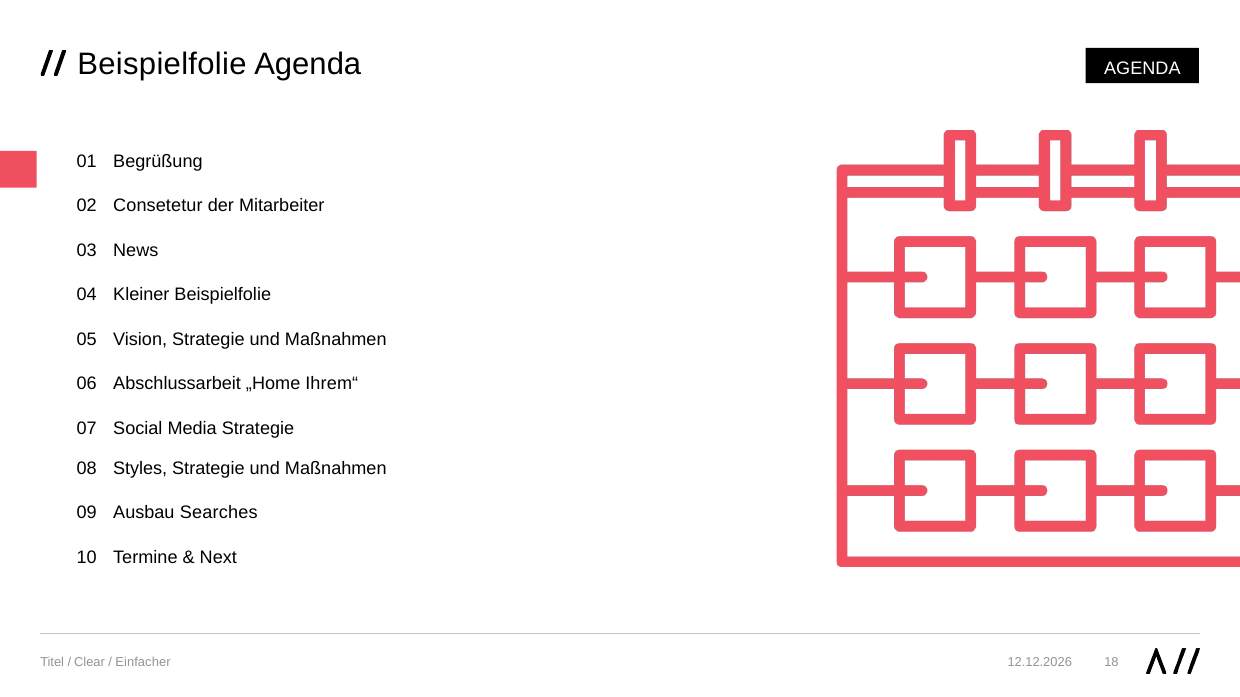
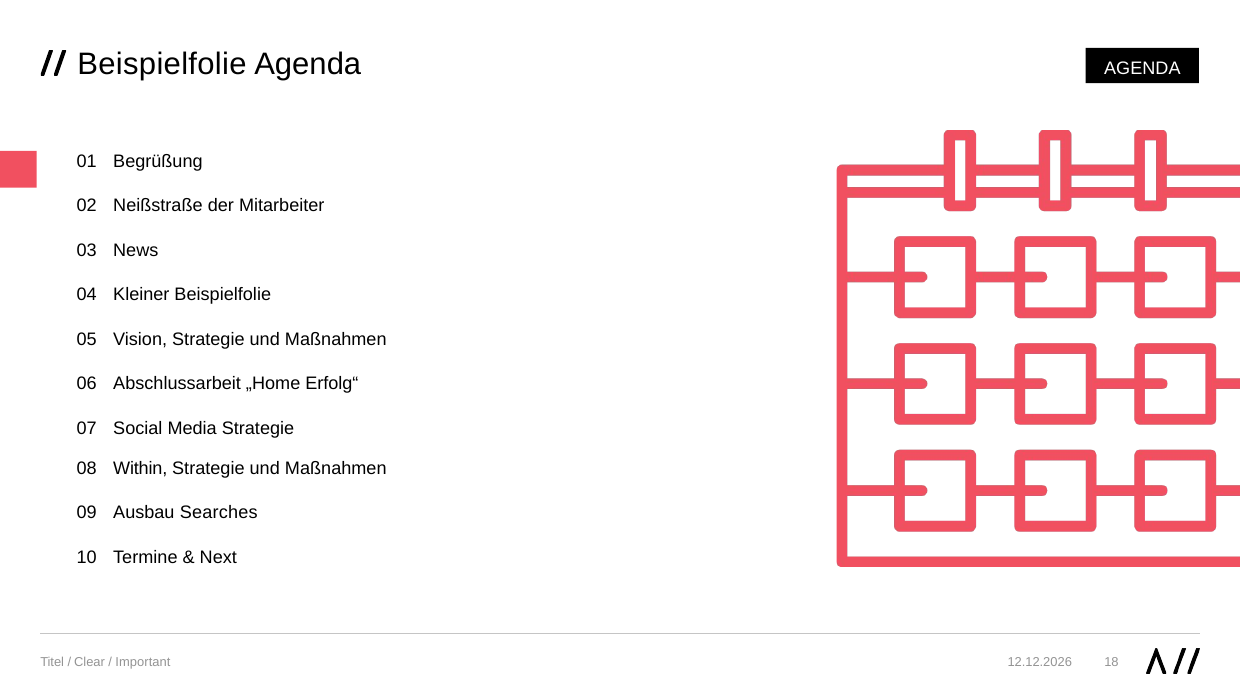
Consetetur: Consetetur -> Neißstraße (158, 206)
Ihrem“: Ihrem“ -> Erfolg“ (332, 384)
Styles: Styles -> Within (140, 469)
Einfacher: Einfacher -> Important (143, 663)
